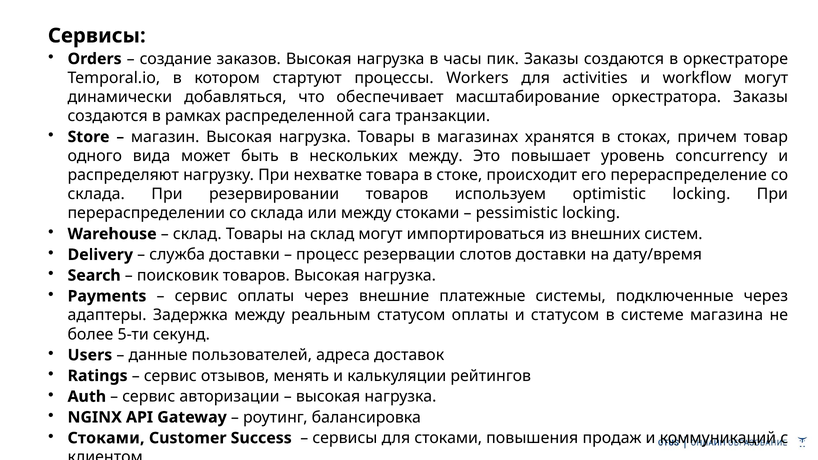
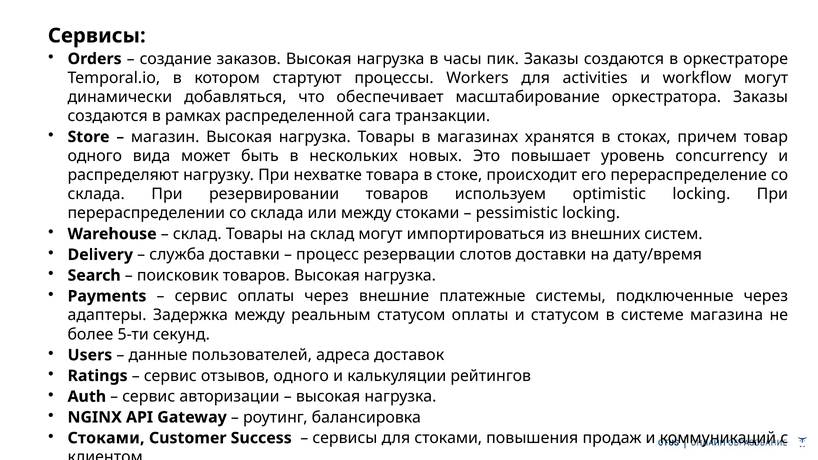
нескольких между: между -> новых (435, 156)
отзывов менять: менять -> одного (301, 376)
